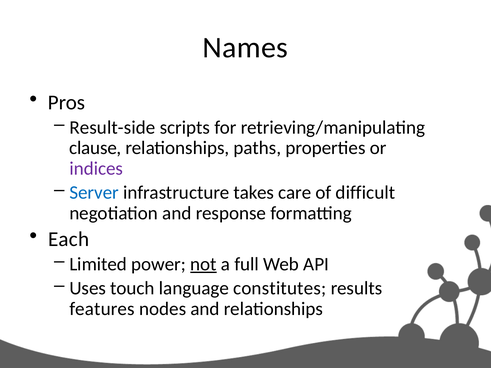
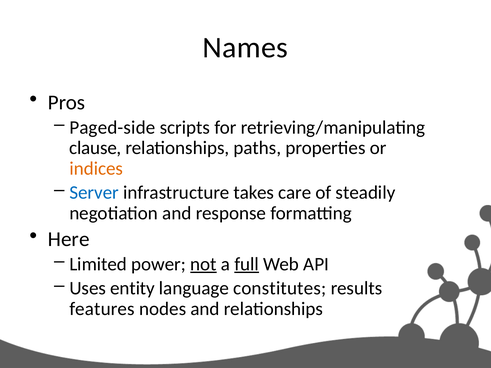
Result-side: Result-side -> Paged-side (112, 127)
indices colour: purple -> orange (96, 169)
difficult: difficult -> steadily (365, 193)
Each: Each -> Here (69, 239)
full underline: none -> present (247, 264)
touch: touch -> entity (133, 288)
